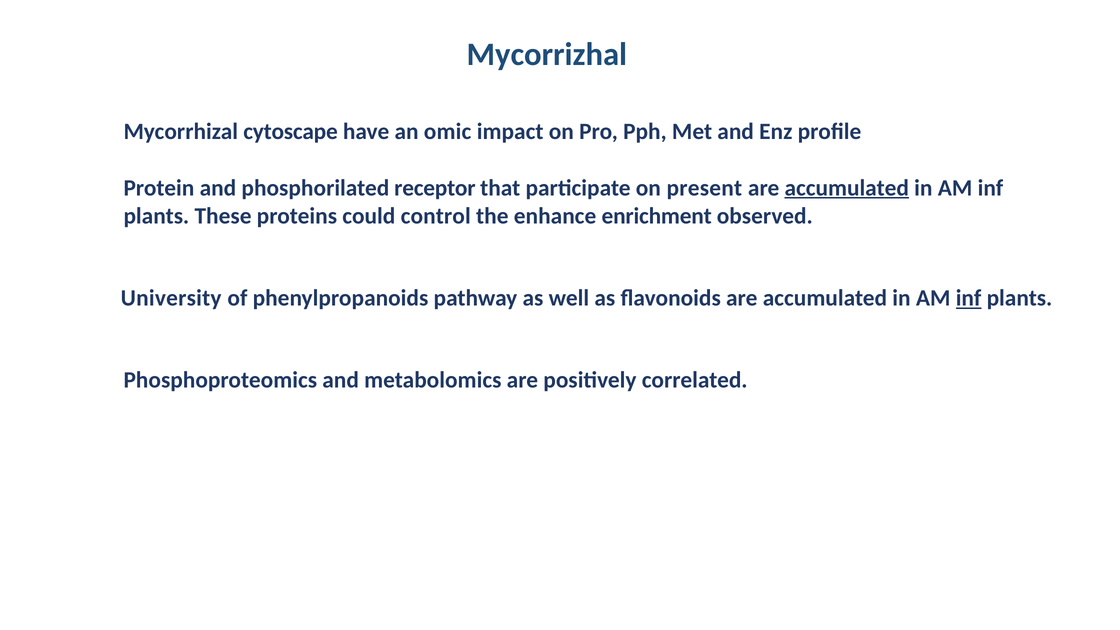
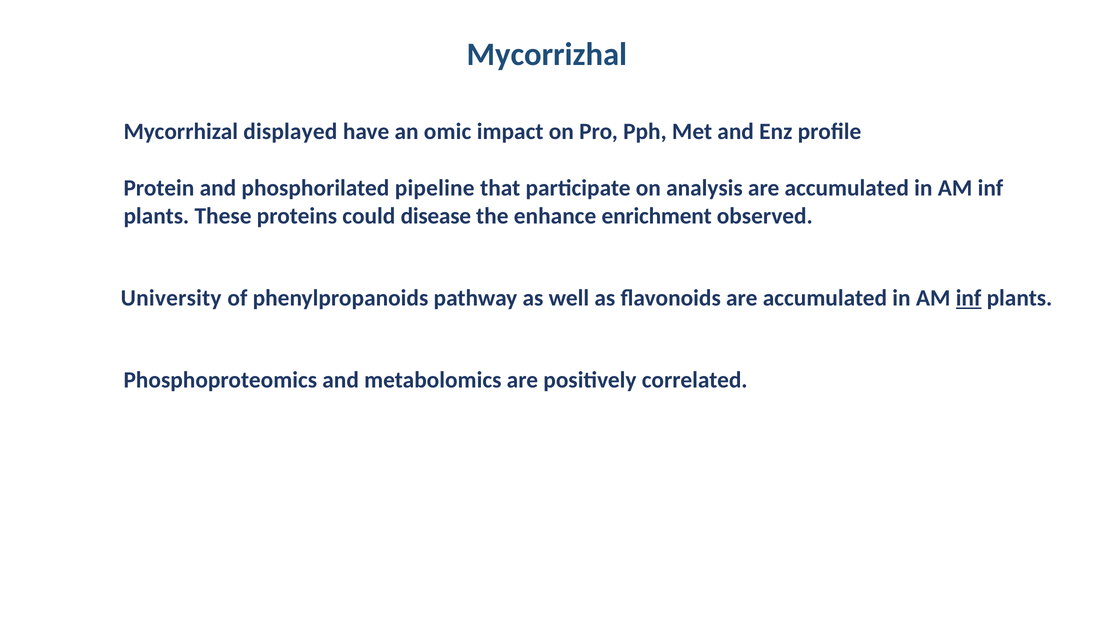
cytoscape: cytoscape -> displayed (290, 131)
receptor: receptor -> pipeline (435, 188)
present: present -> analysis (704, 188)
accumulated underline: present -> none (847, 188)
control: control -> disease (436, 216)
